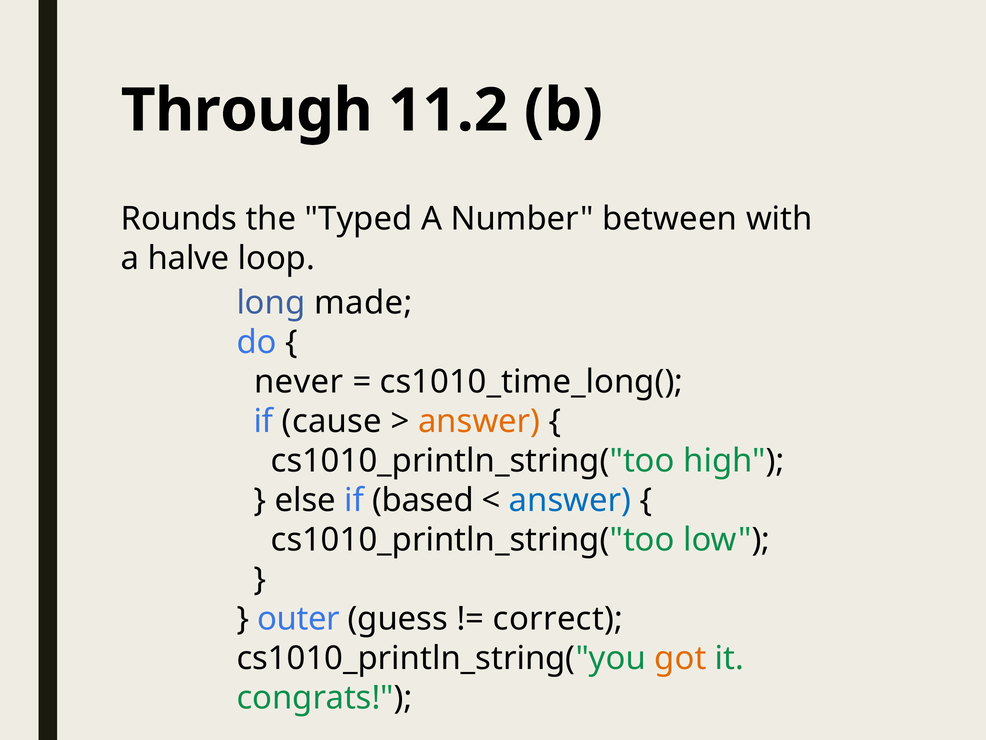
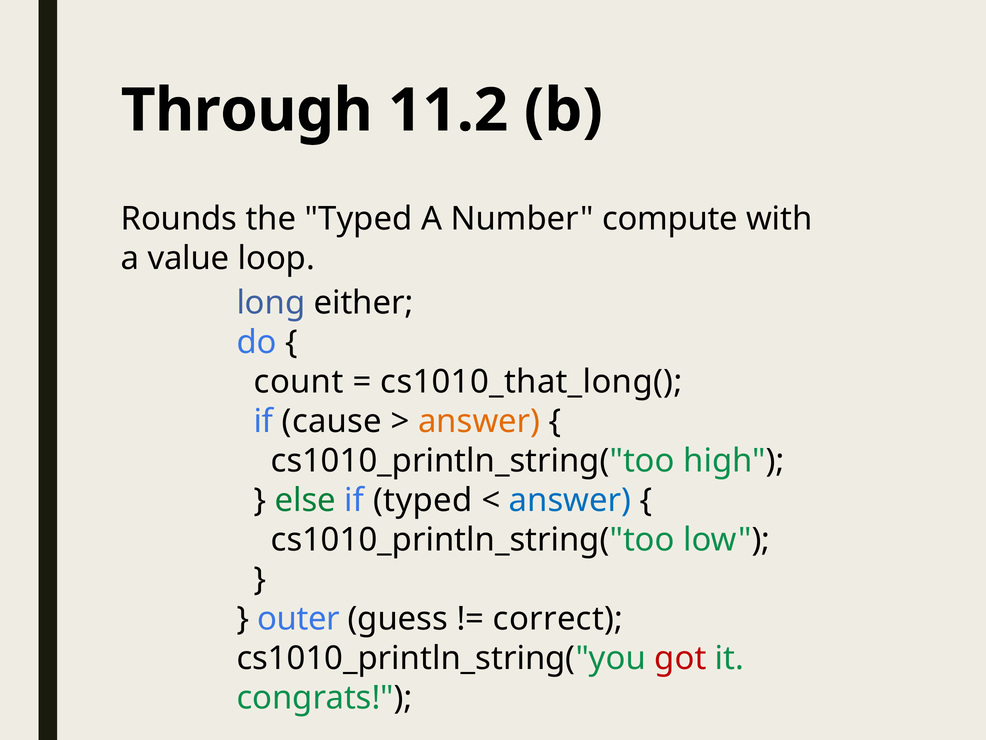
between: between -> compute (670, 219)
halve: halve -> value (189, 258)
made: made -> either (364, 303)
never: never -> count (299, 382)
cs1010_time_long(: cs1010_time_long( -> cs1010_that_long( (531, 382)
else colour: black -> green (305, 500)
if based: based -> typed (423, 500)
got colour: orange -> red (680, 658)
